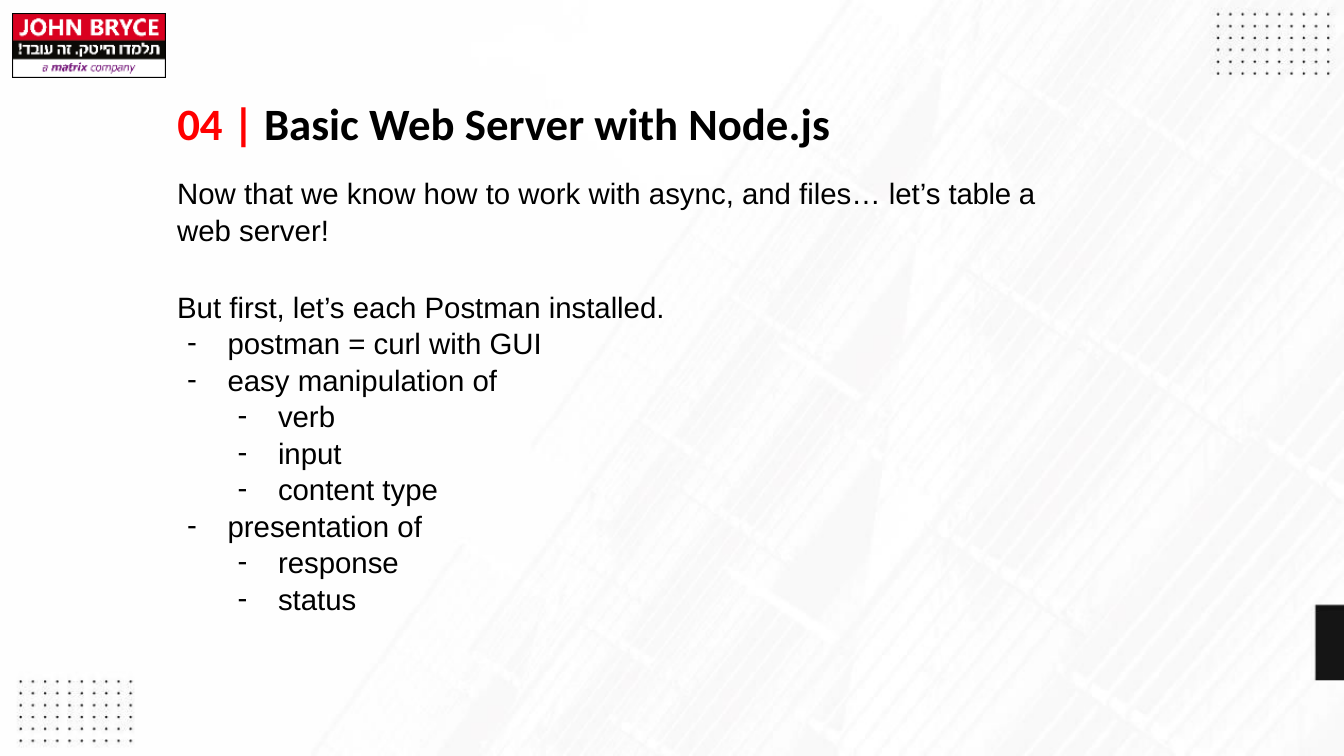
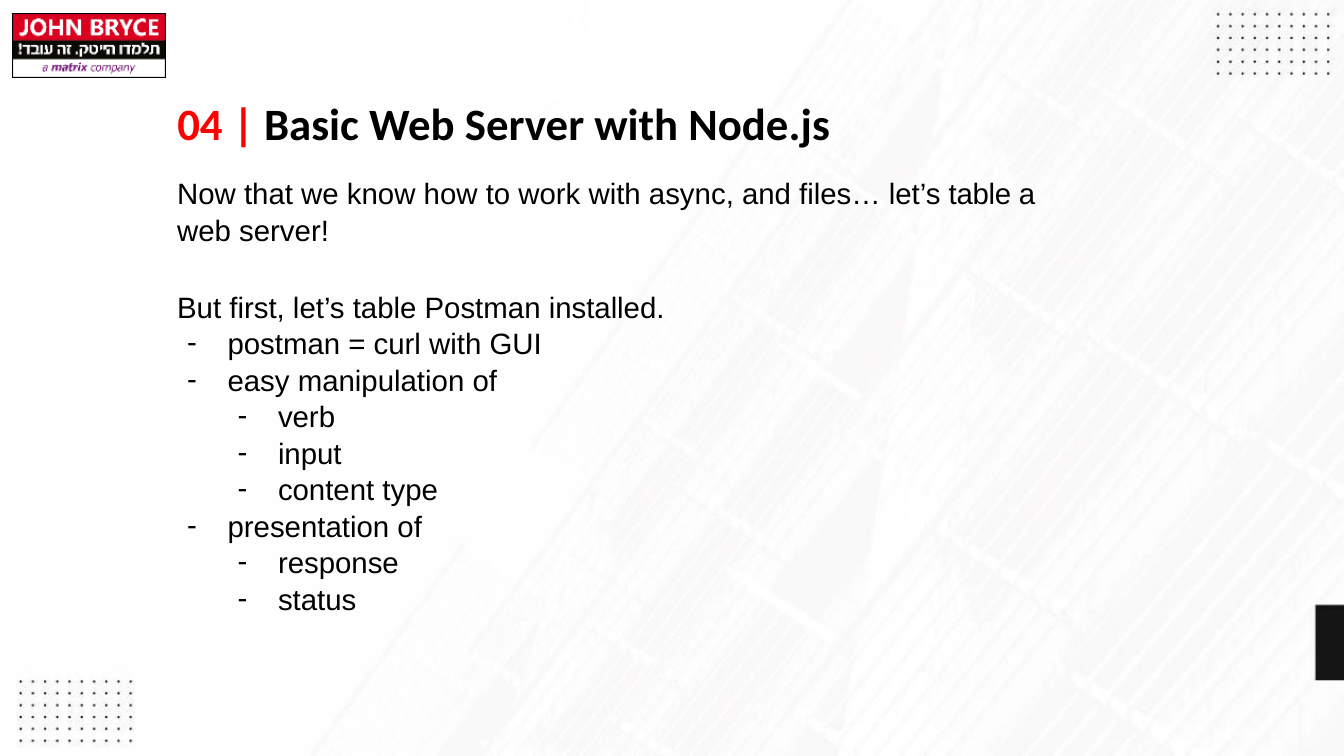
first let’s each: each -> table (385, 308)
